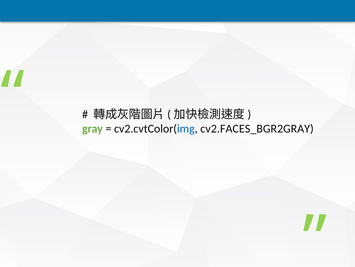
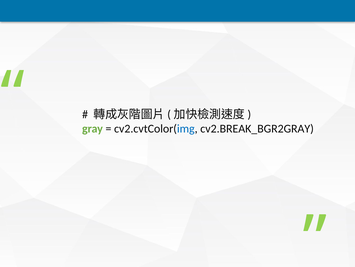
cv2.FACES_BGR2GRAY: cv2.FACES_BGR2GRAY -> cv2.BREAK_BGR2GRAY (257, 128)
